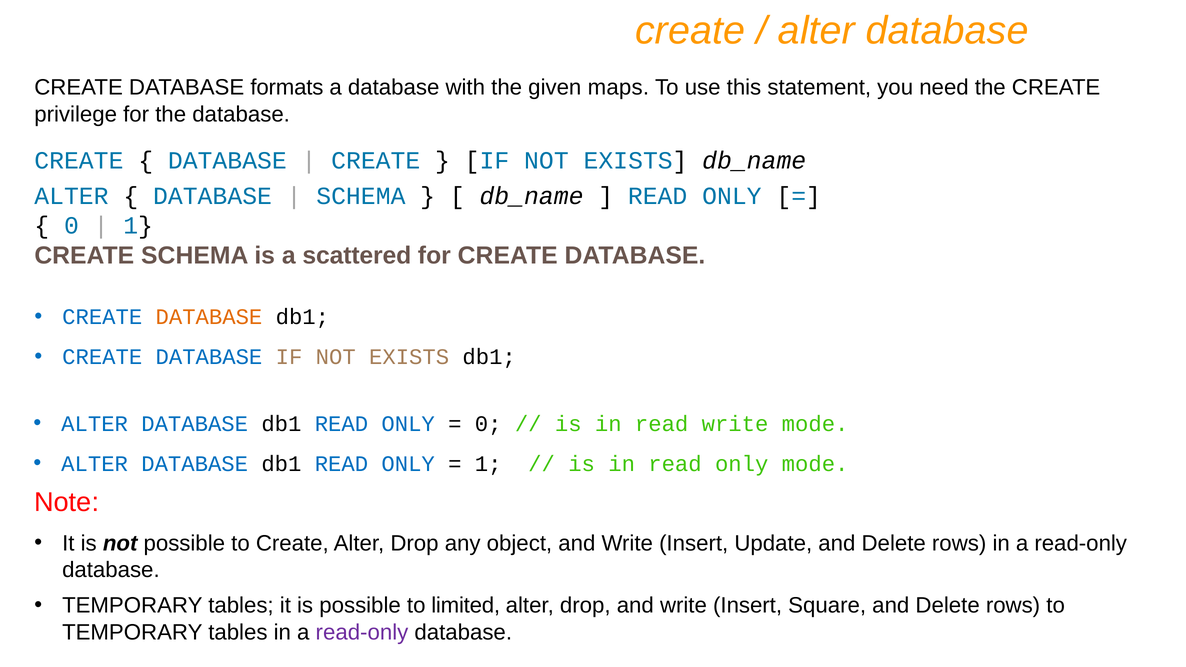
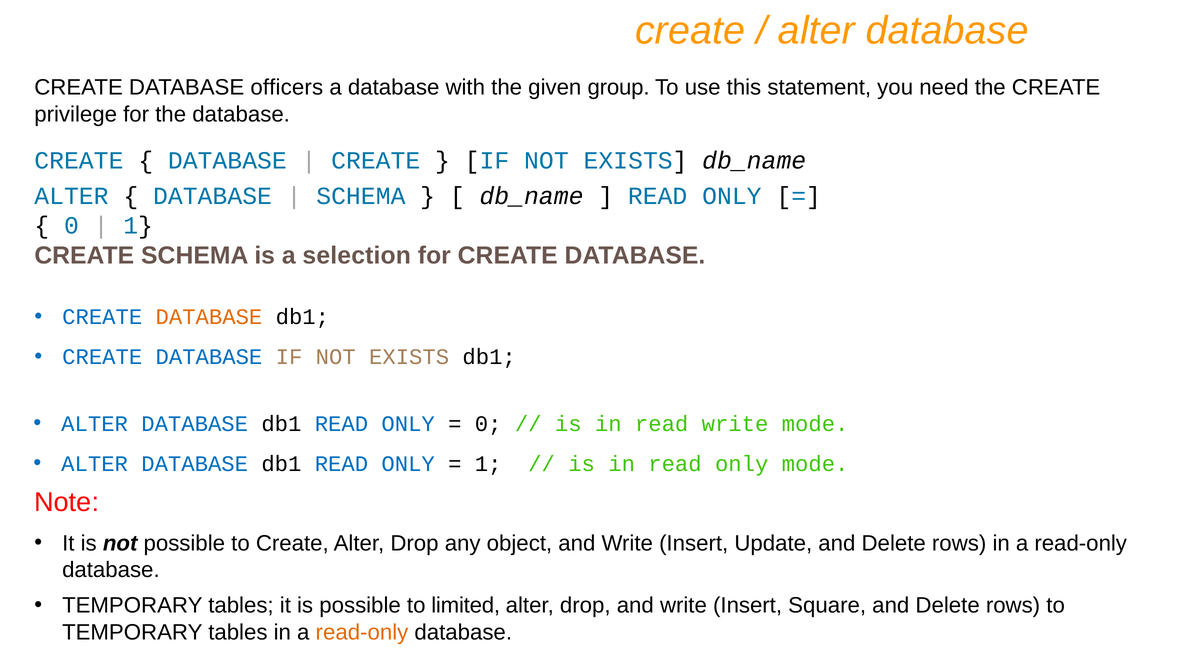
formats: formats -> officers (287, 88)
maps: maps -> group (619, 88)
scattered: scattered -> selection (357, 256)
read-only colour: purple -> orange (362, 632)
